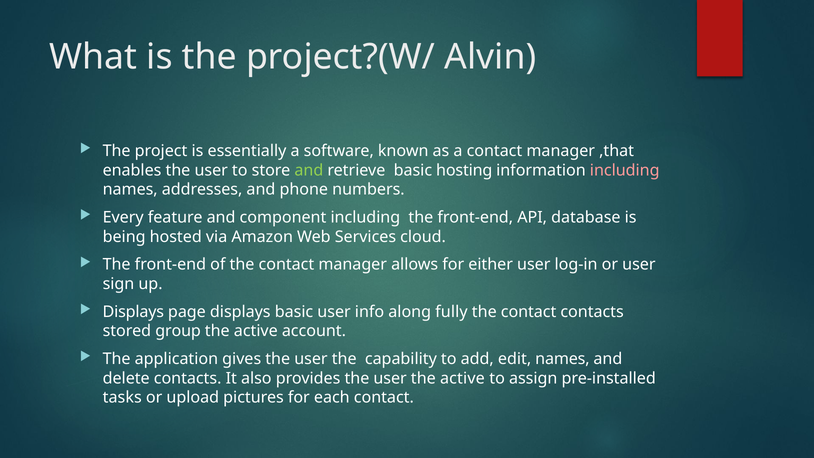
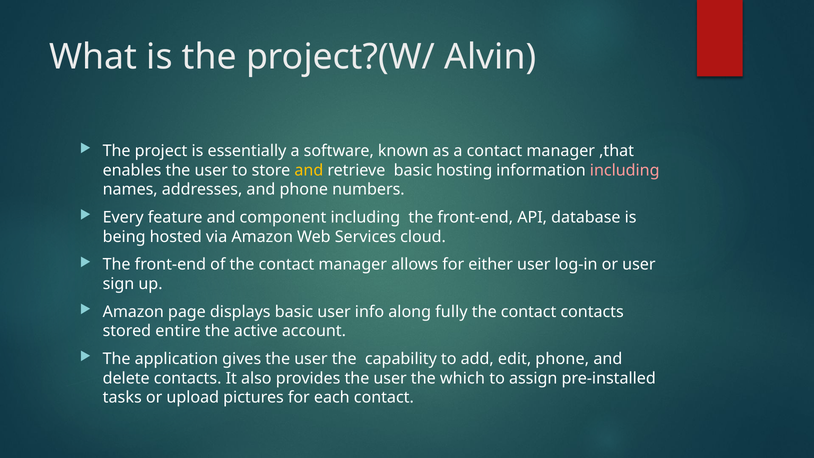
and colour: light green -> yellow (309, 170)
Displays: Displays -> Amazon (133, 312)
group: group -> entire (178, 331)
edit names: names -> phone (562, 359)
user the active: active -> which (462, 378)
